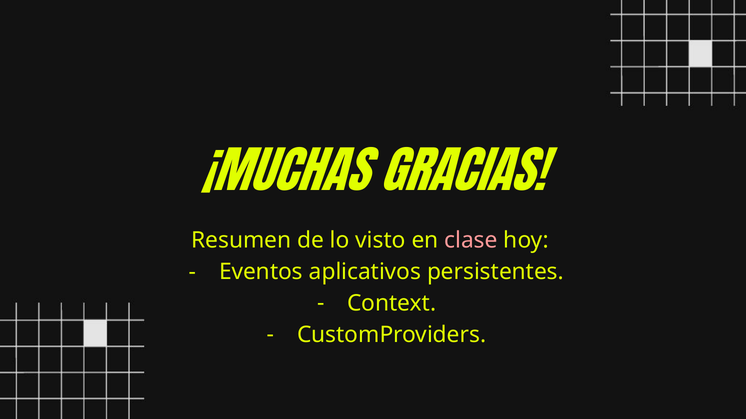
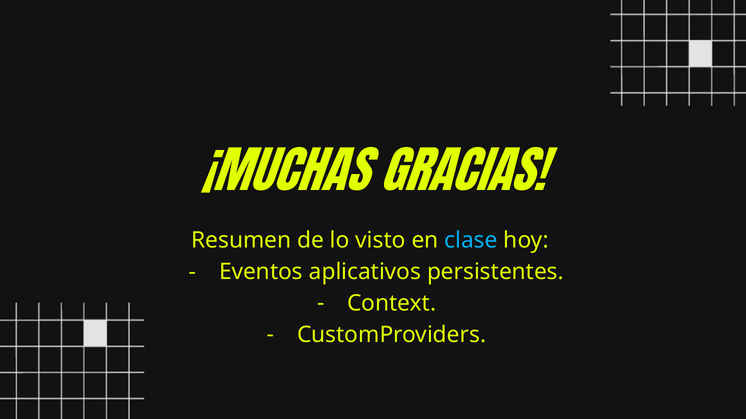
clase colour: pink -> light blue (471, 241)
